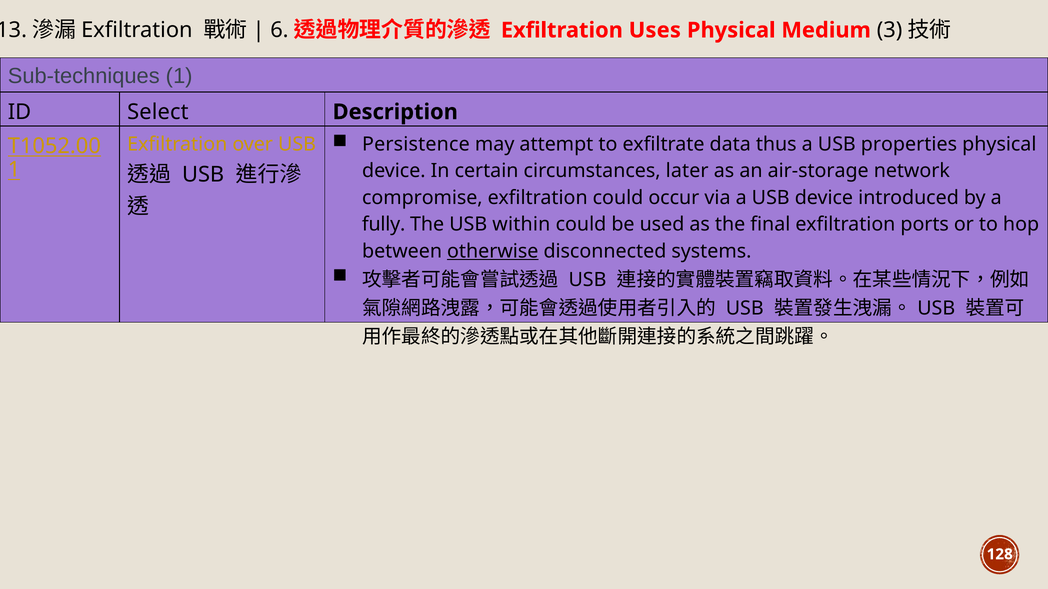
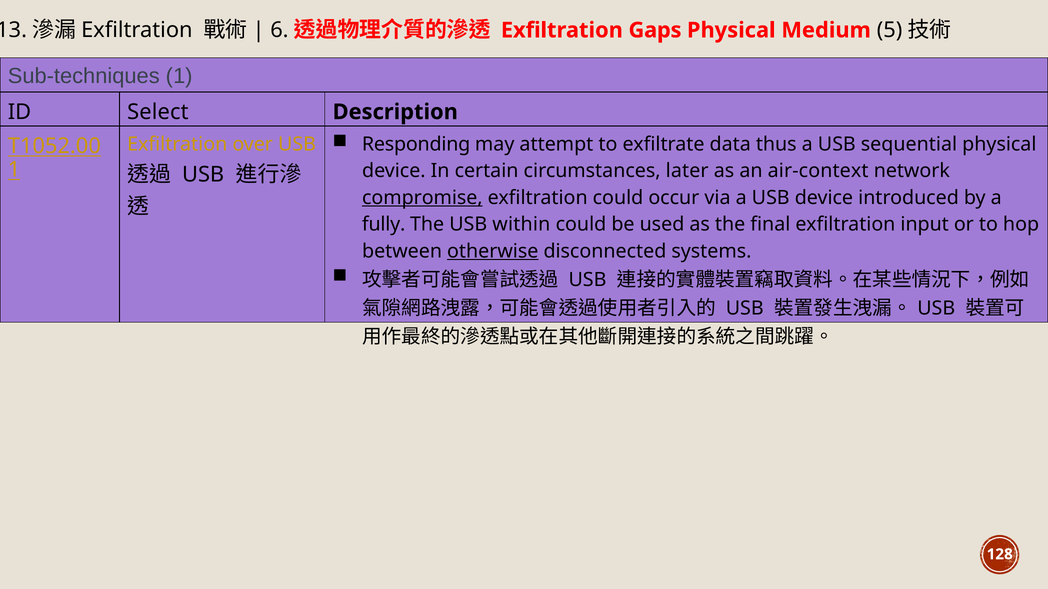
Uses: Uses -> Gaps (655, 30)
3: 3 -> 5 (890, 30)
Persistence: Persistence -> Responding (416, 144)
properties: properties -> sequential (909, 144)
air-storage: air-storage -> air-context (818, 171)
compromise underline: none -> present (422, 198)
ports: ports -> input (925, 225)
